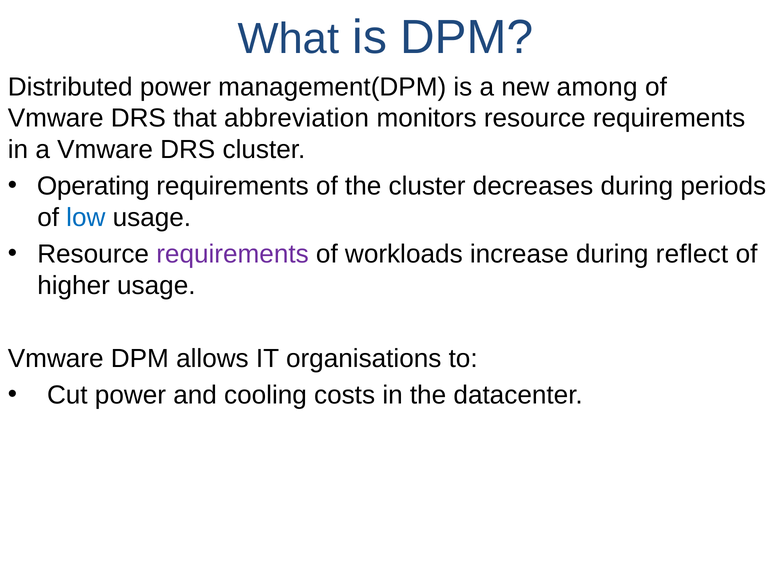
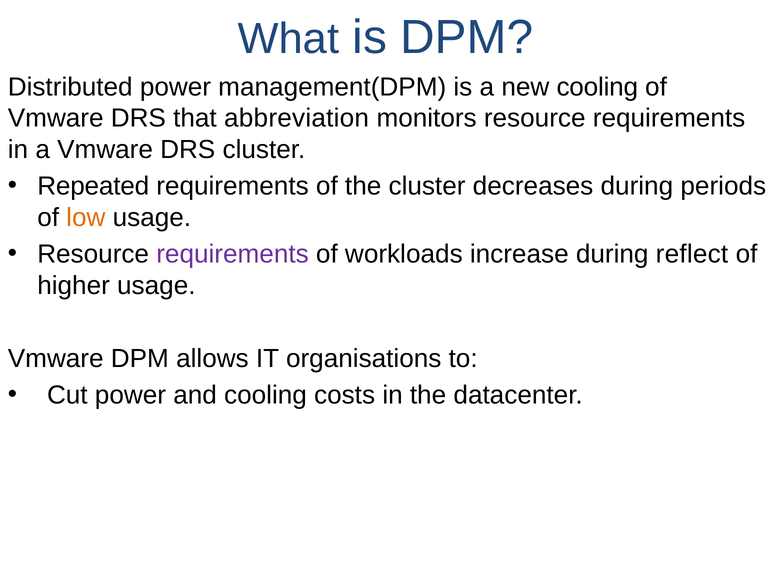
new among: among -> cooling (597, 87)
Operating: Operating -> Repeated (93, 186)
low colour: blue -> orange (86, 218)
